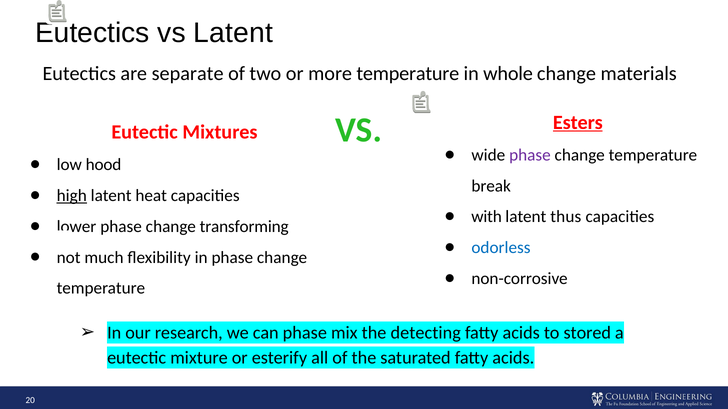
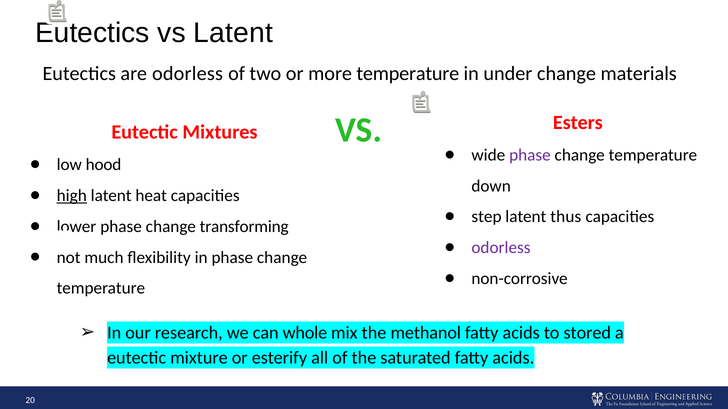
are separate: separate -> odorless (188, 74)
whole: whole -> under (508, 74)
Esters underline: present -> none (578, 123)
break: break -> down (491, 186)
with: with -> step (486, 217)
odorless colour: blue -> purple (501, 248)
can phase: phase -> whole (305, 333)
detecting: detecting -> methanol (426, 333)
